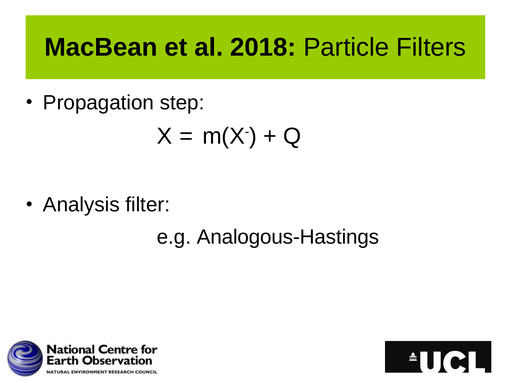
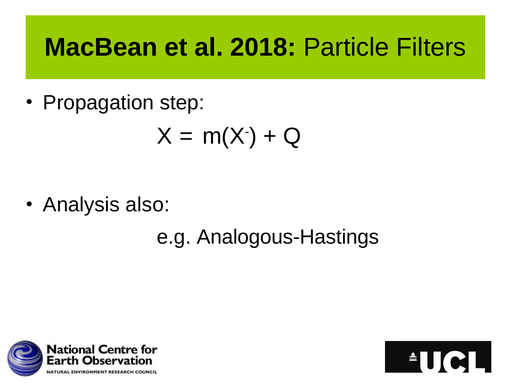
filter: filter -> also (148, 205)
